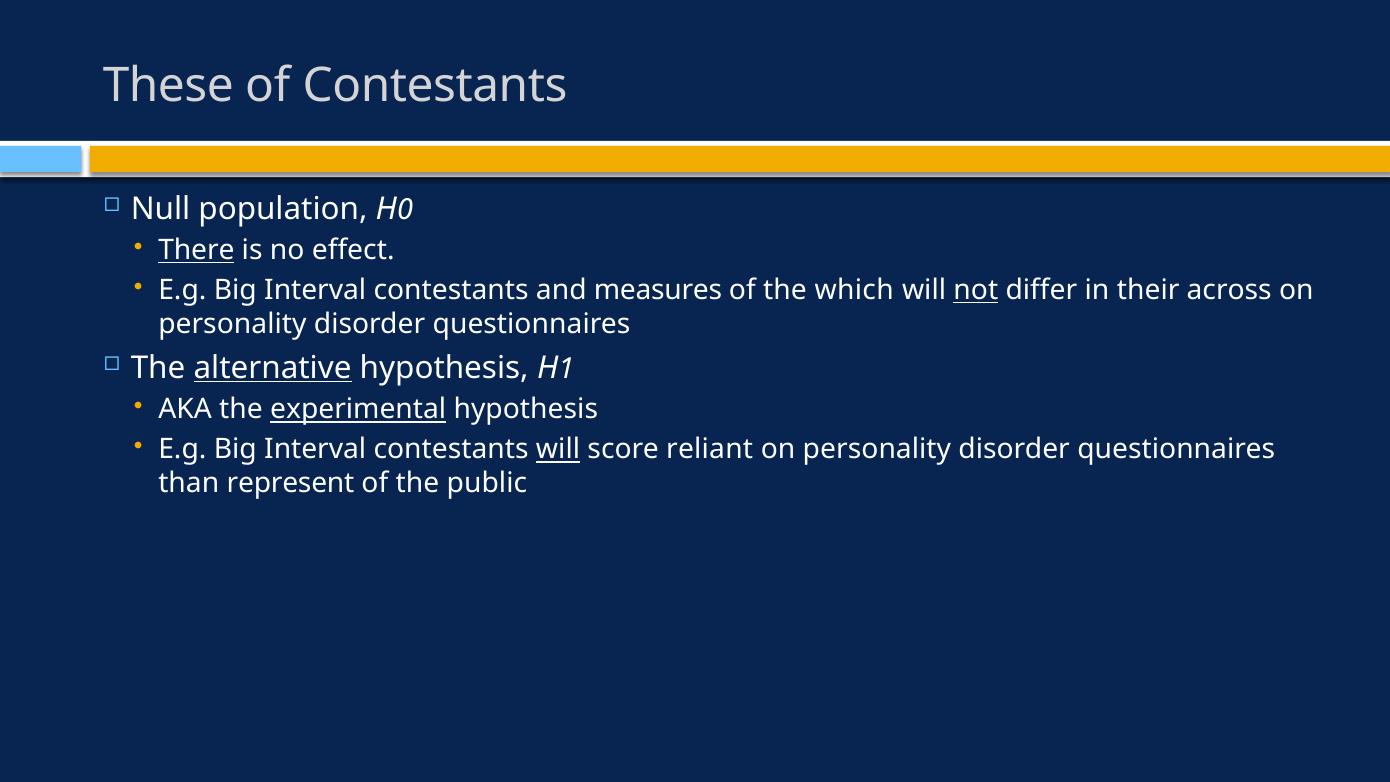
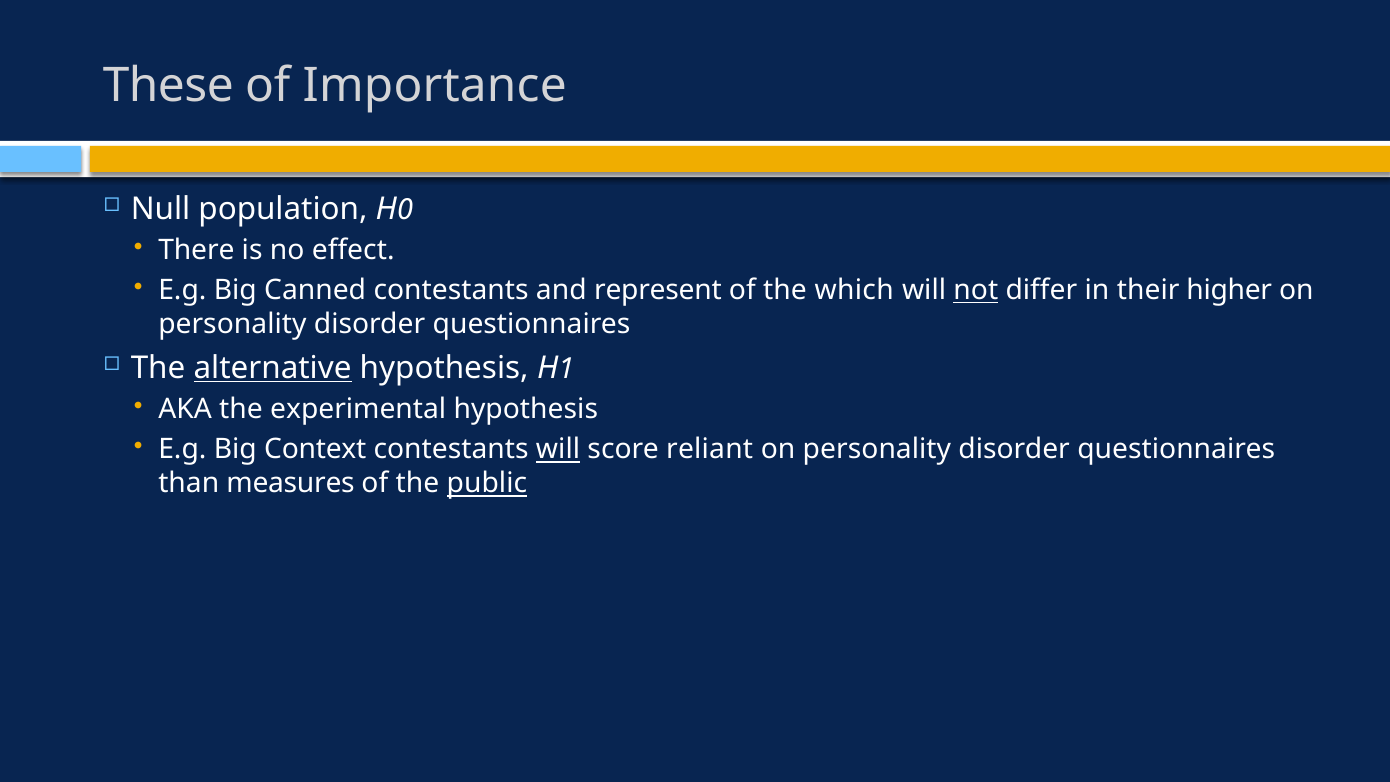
of Contestants: Contestants -> Importance (435, 86)
There underline: present -> none (196, 250)
Interval: Interval -> Canned (315, 290)
measures: measures -> represent (658, 290)
across: across -> higher (1229, 290)
experimental underline: present -> none (358, 410)
Interval: Interval -> Context (315, 450)
represent: represent -> measures (291, 484)
public underline: none -> present (487, 484)
